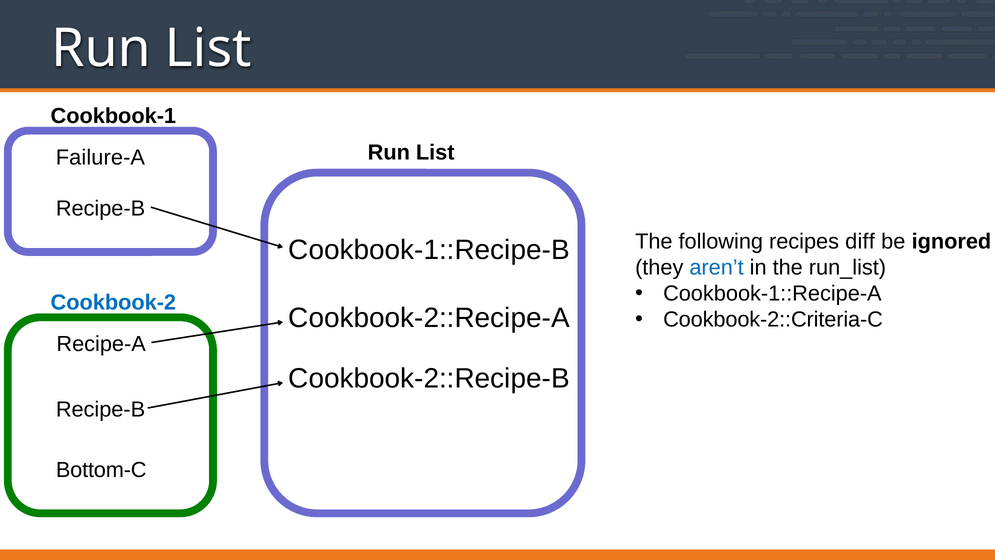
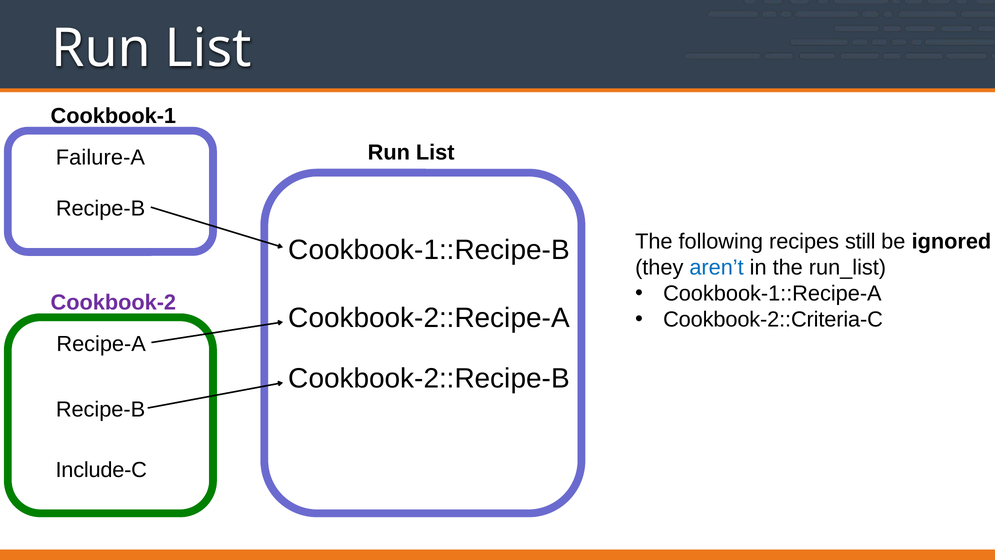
diff: diff -> still (860, 241)
Cookbook-2 colour: blue -> purple (113, 302)
Bottom-C: Bottom-C -> Include-C (101, 470)
